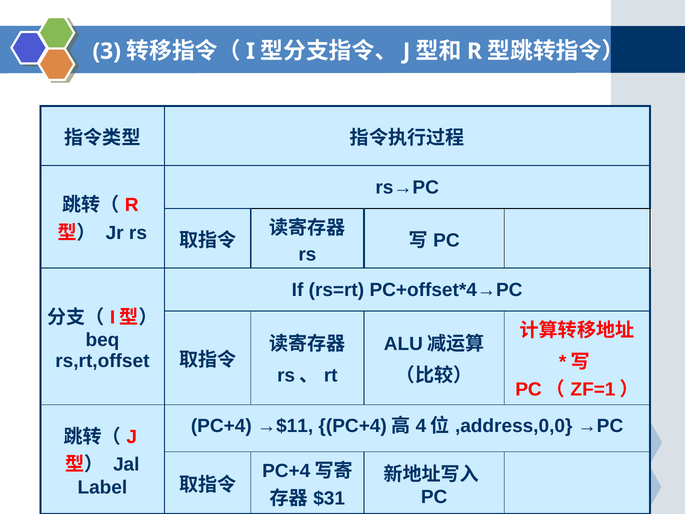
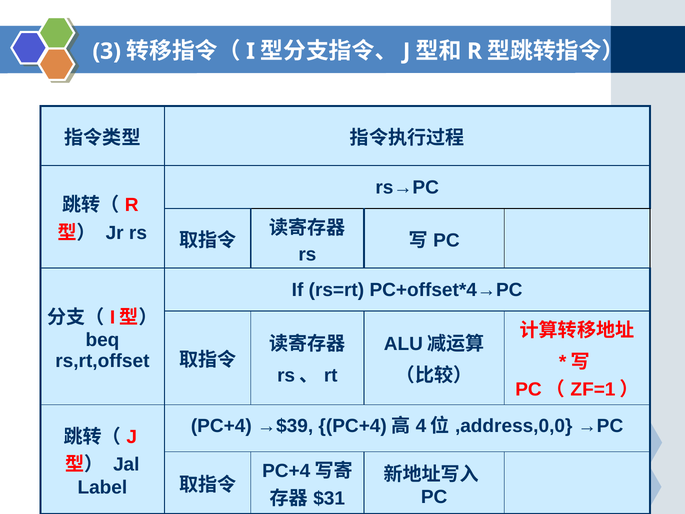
→$11: →$11 -> →$39 (285, 426)
